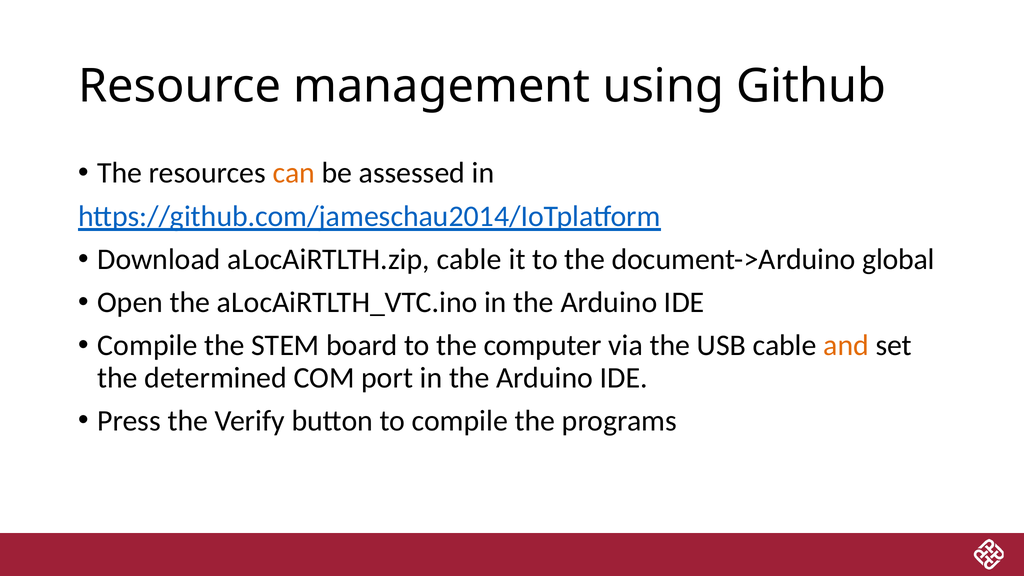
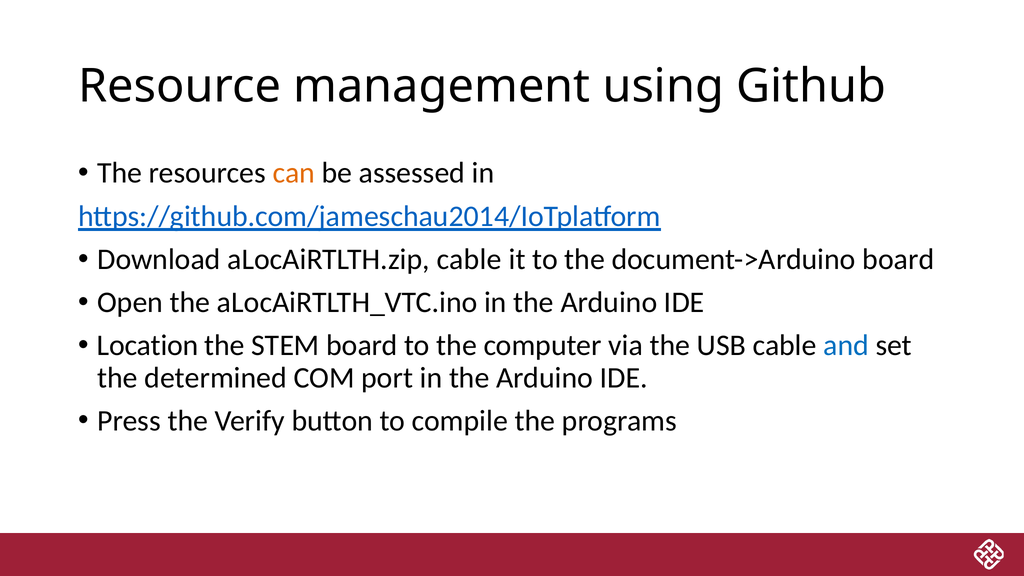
document->Arduino global: global -> board (898, 260)
Compile: Compile -> Location (148, 345)
and colour: orange -> blue (846, 345)
